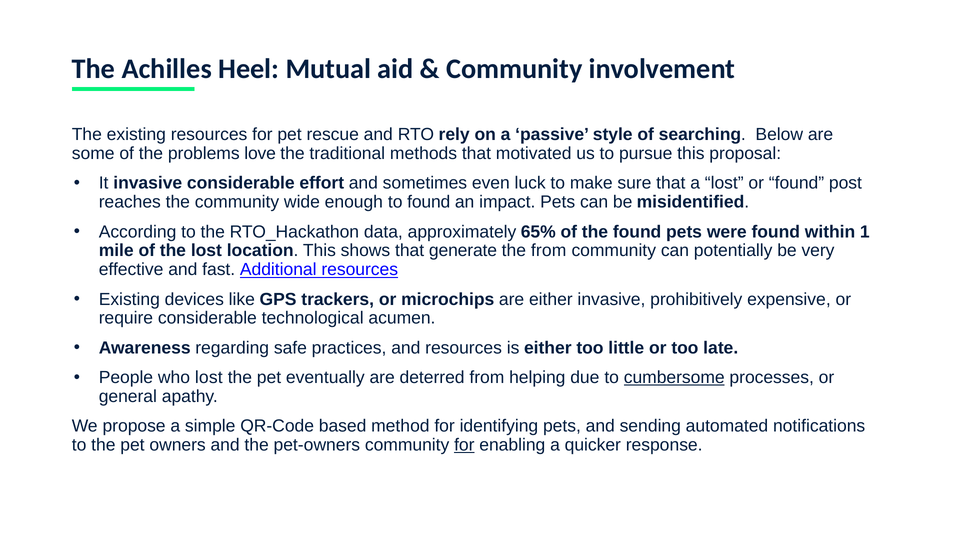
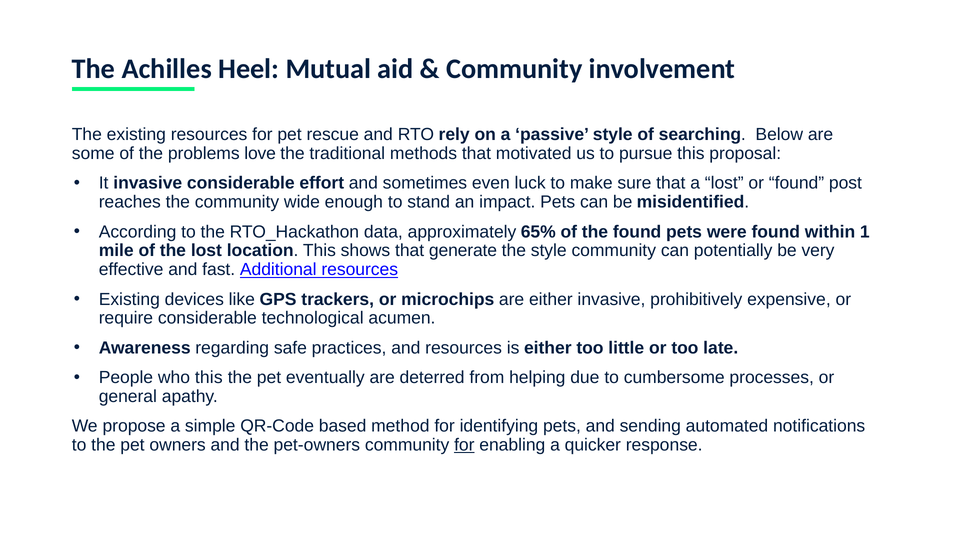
to found: found -> stand (429, 202)
the from: from -> style (549, 251)
who lost: lost -> this (209, 378)
cumbersome underline: present -> none (674, 378)
